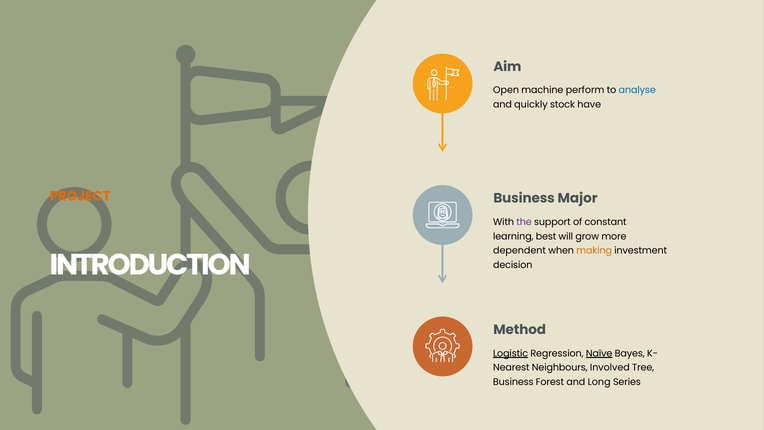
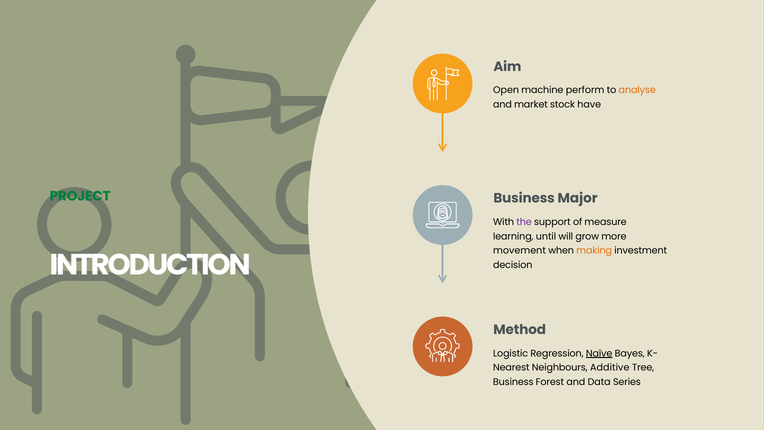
analyse colour: blue -> orange (637, 90)
quickly: quickly -> market (531, 105)
PROJECT colour: orange -> green (80, 196)
constant: constant -> measure (606, 222)
best: best -> until (546, 236)
dependent: dependent -> movement (519, 251)
Logistic underline: present -> none (511, 353)
Involved: Involved -> Additive (610, 368)
Long: Long -> Data (599, 382)
